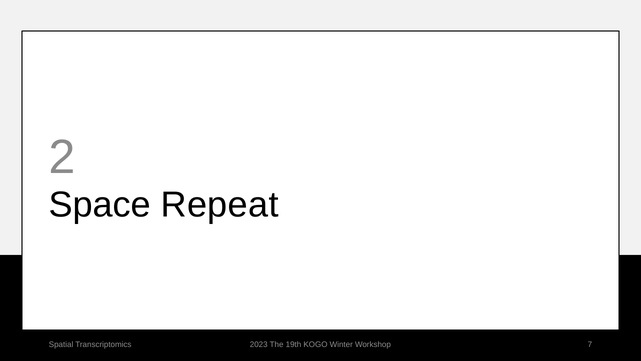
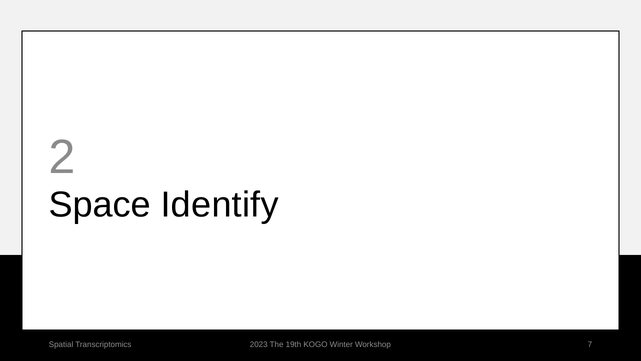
Repeat: Repeat -> Identify (220, 205)
